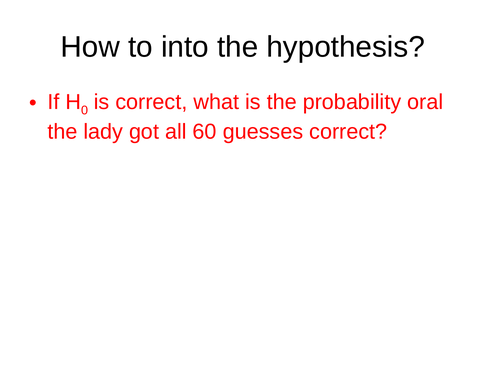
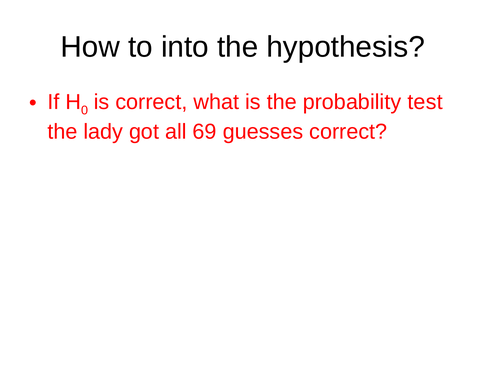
oral: oral -> test (425, 102)
60: 60 -> 69 (205, 131)
